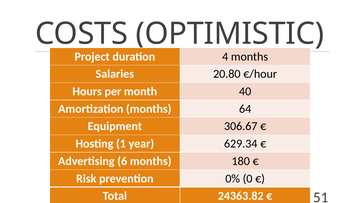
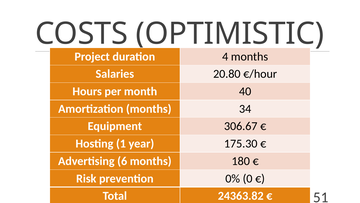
64: 64 -> 34 (245, 109)
629.34: 629.34 -> 175.30 (241, 143)
